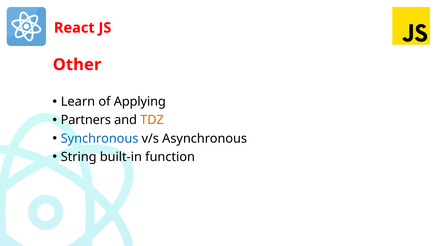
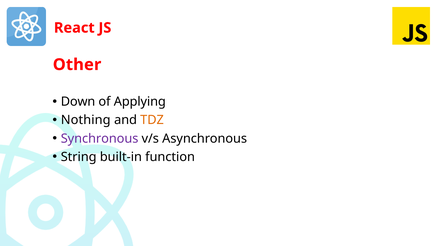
Learn: Learn -> Down (78, 102)
Partners: Partners -> Nothing (86, 120)
Synchronous colour: blue -> purple (100, 138)
